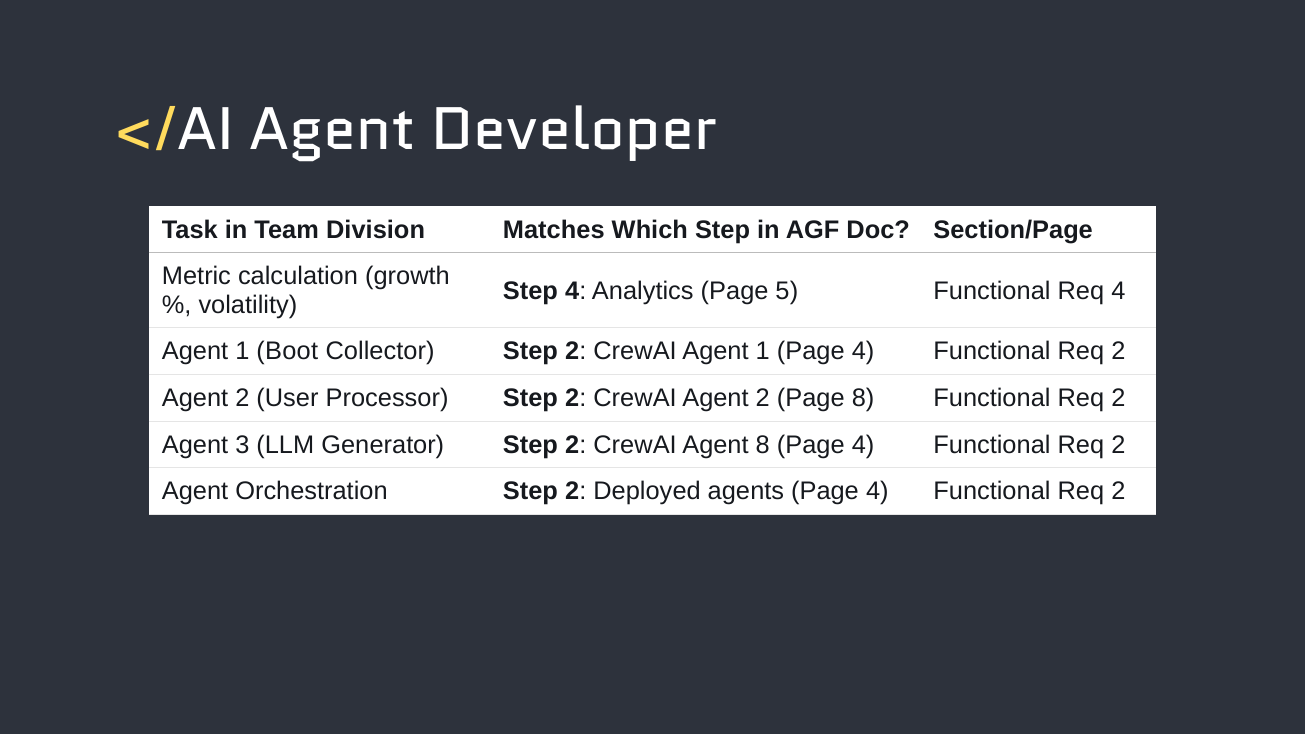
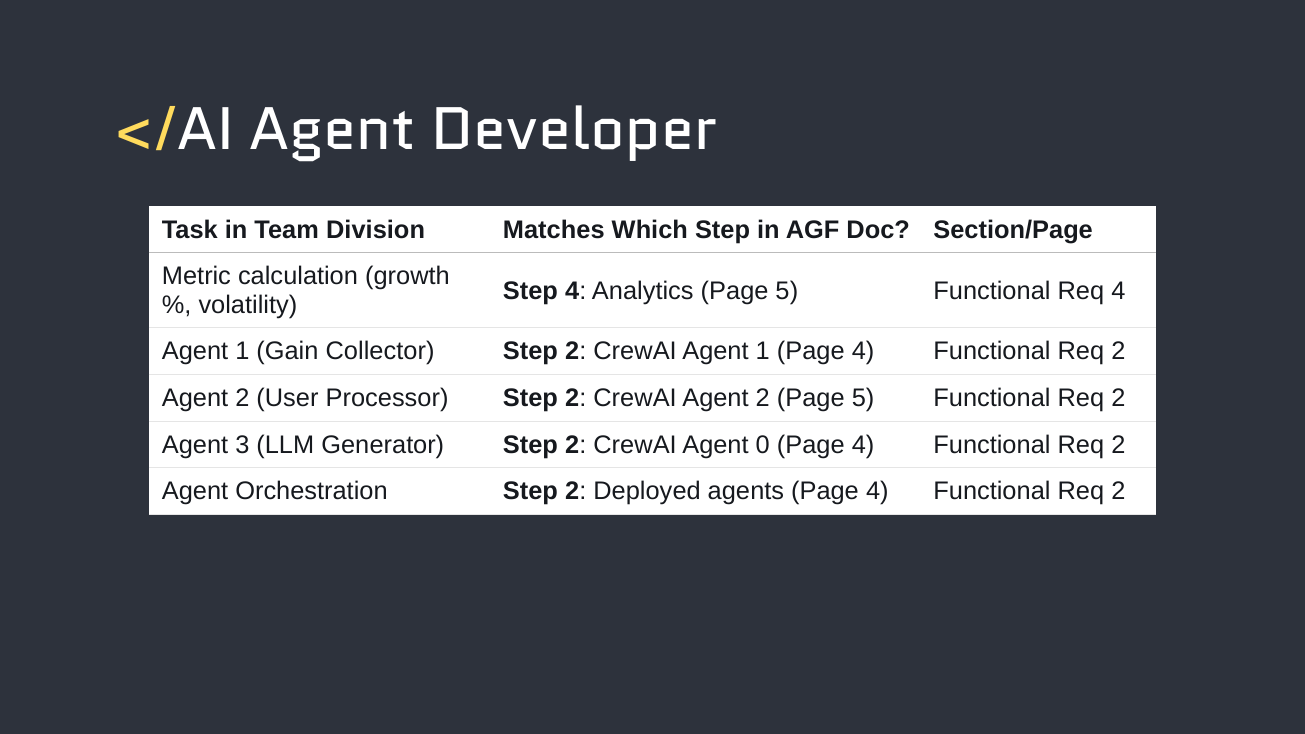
Boot: Boot -> Gain (287, 352)
2 Page 8: 8 -> 5 (863, 398)
Agent 8: 8 -> 0 (763, 445)
